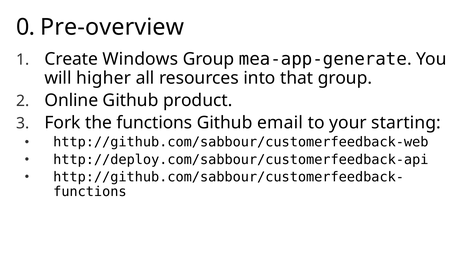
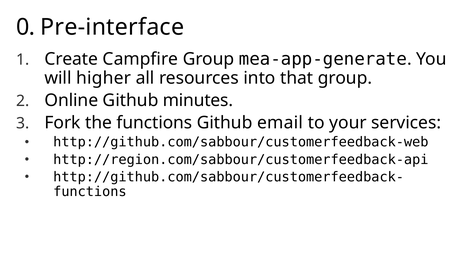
Pre-overview: Pre-overview -> Pre-interface (112, 27)
Windows: Windows -> Campfire (140, 59)
product: product -> minutes (198, 100)
starting: starting -> services (406, 123)
http://deploy.com/sabbour/customerfeedback-api: http://deploy.com/sabbour/customerfeedback-api -> http://region.com/sabbour/customerfeedback-api (241, 160)
